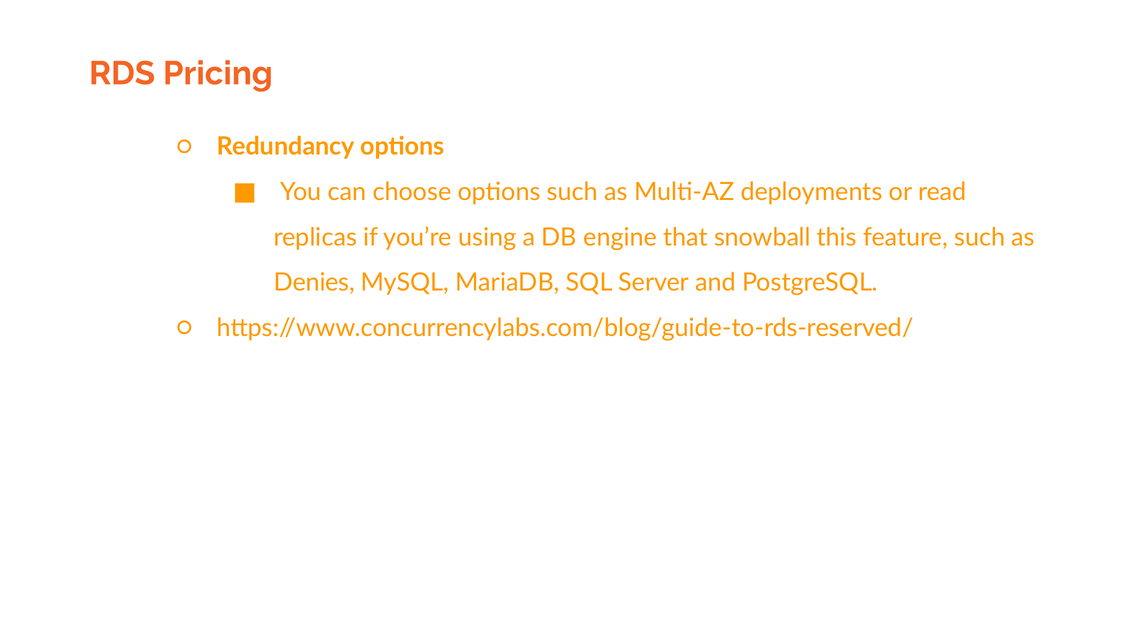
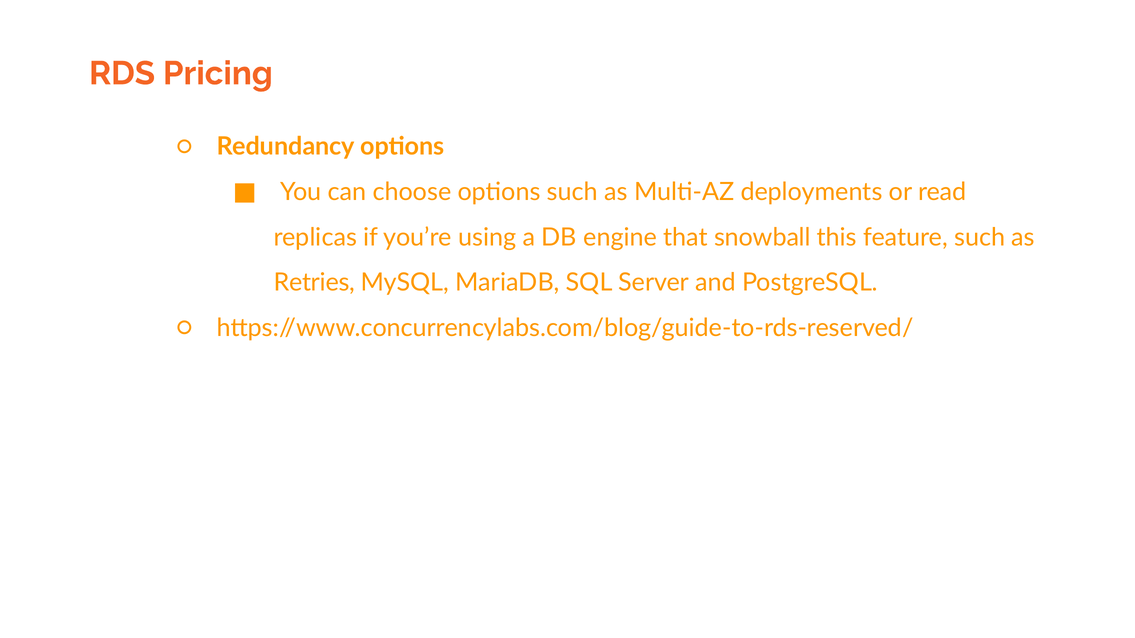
Denies: Denies -> Retries (314, 283)
